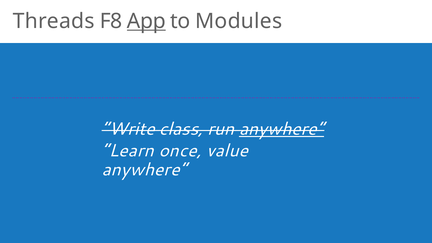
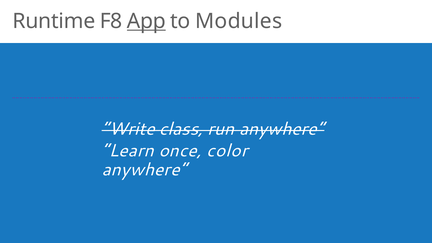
Threads: Threads -> Runtime (54, 21)
anywhere underline: present -> none (282, 129)
value: value -> color (227, 151)
